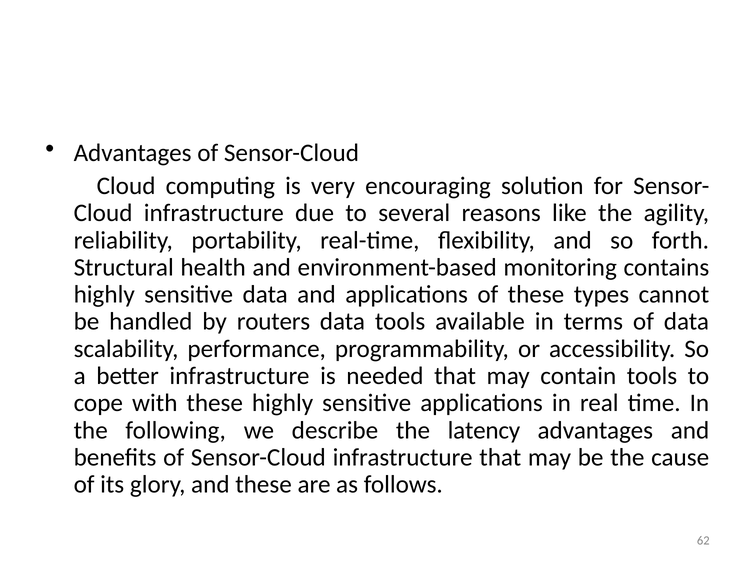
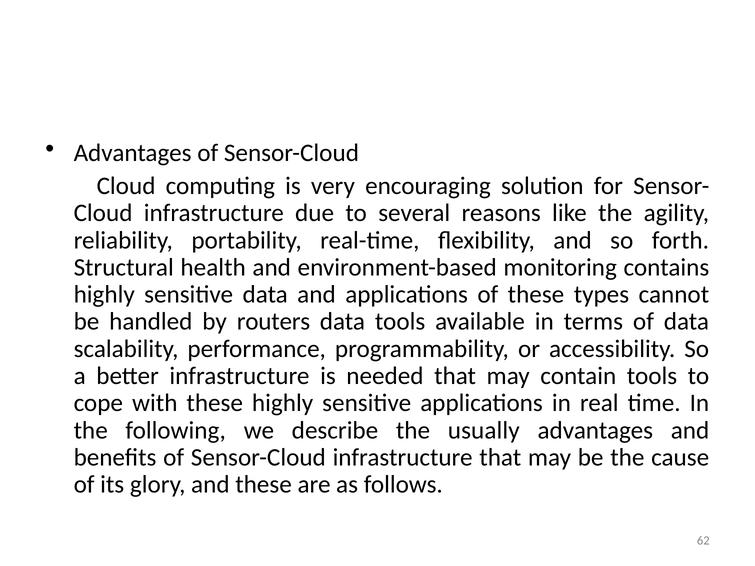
latency: latency -> usually (484, 430)
